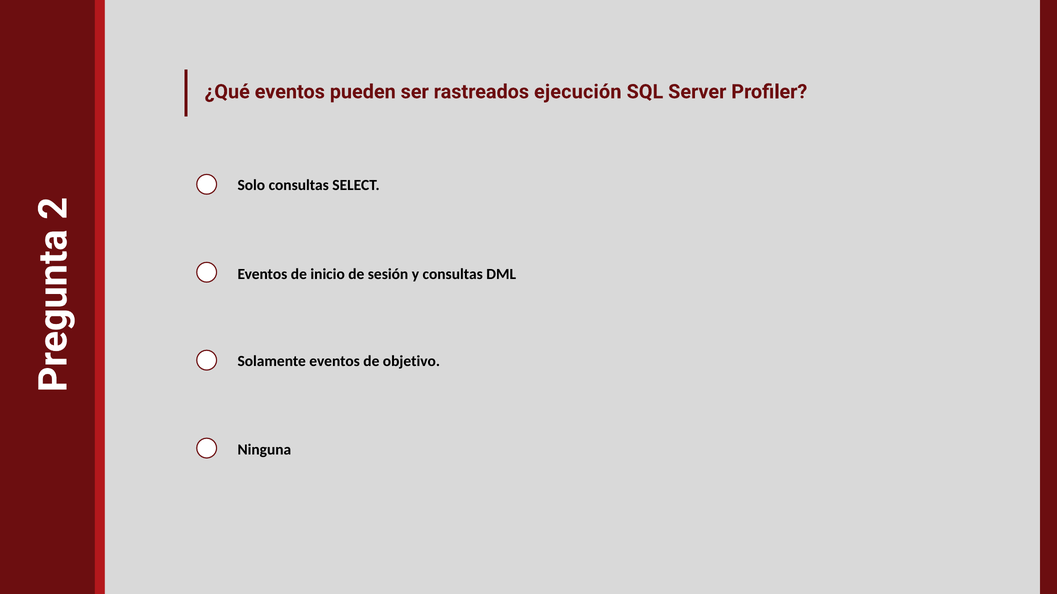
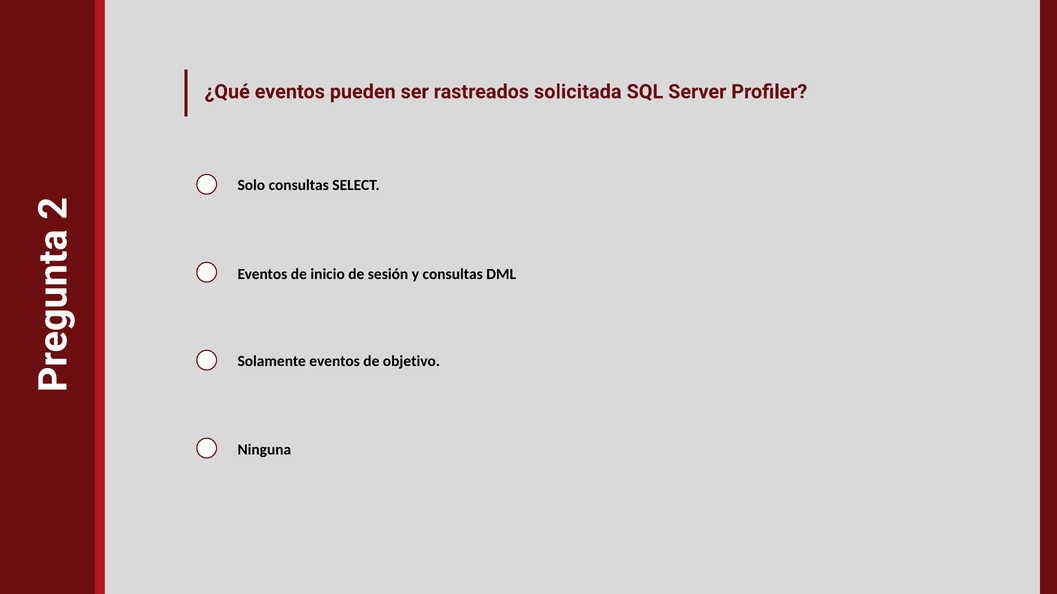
ejecución: ejecución -> solicitada (578, 92)
